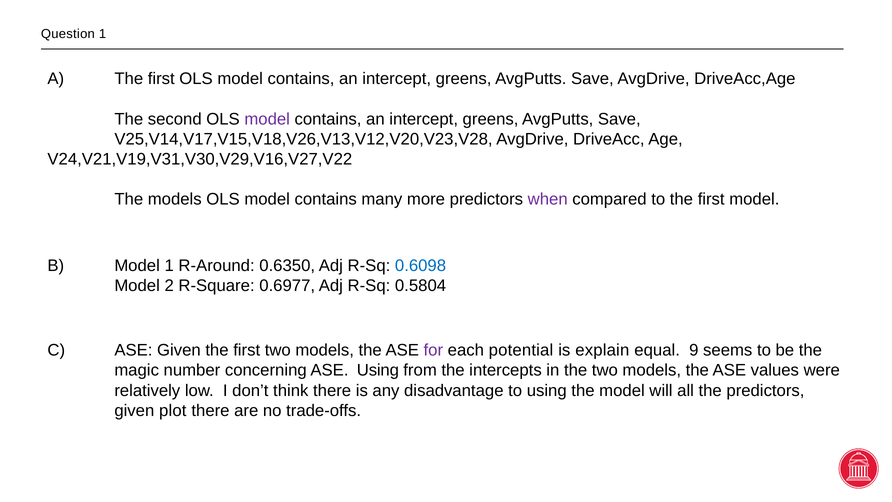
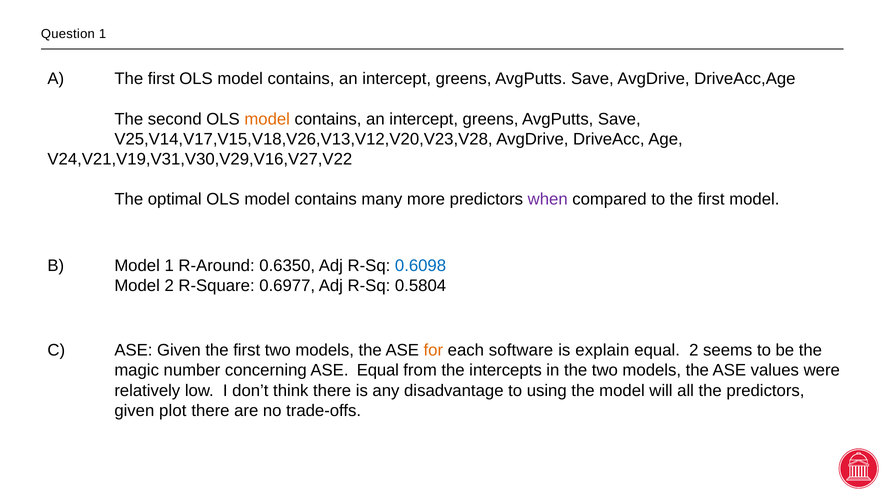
model colour: purple -> orange (267, 119)
The models: models -> optimal (175, 199)
for colour: purple -> orange (433, 350)
potential: potential -> software (521, 350)
equal 9: 9 -> 2 (694, 350)
ASE Using: Using -> Equal (378, 370)
